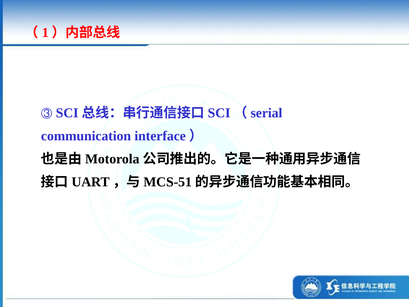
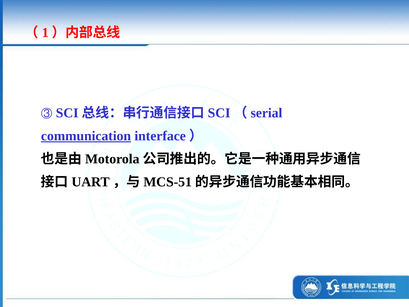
communication underline: none -> present (86, 136)
